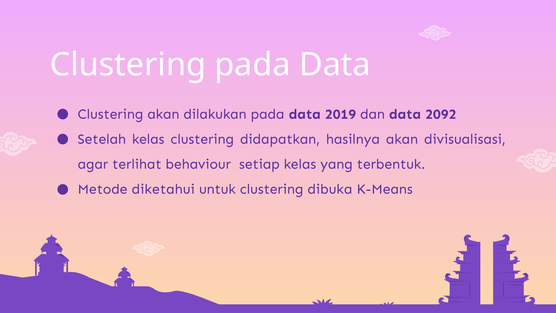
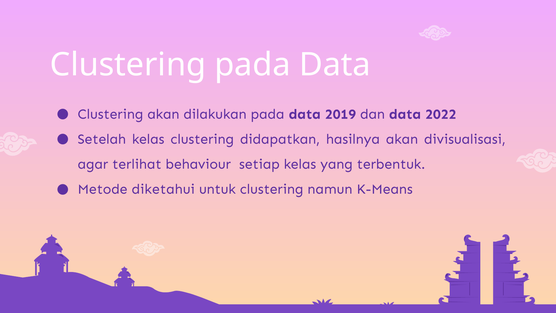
2092: 2092 -> 2022 (441, 114)
dibuka: dibuka -> namun (330, 189)
